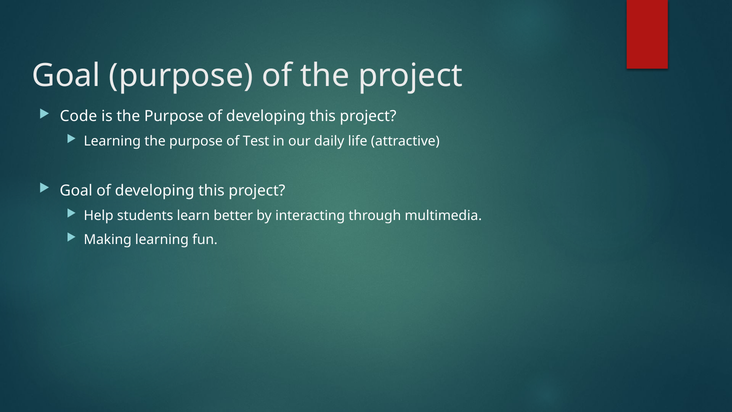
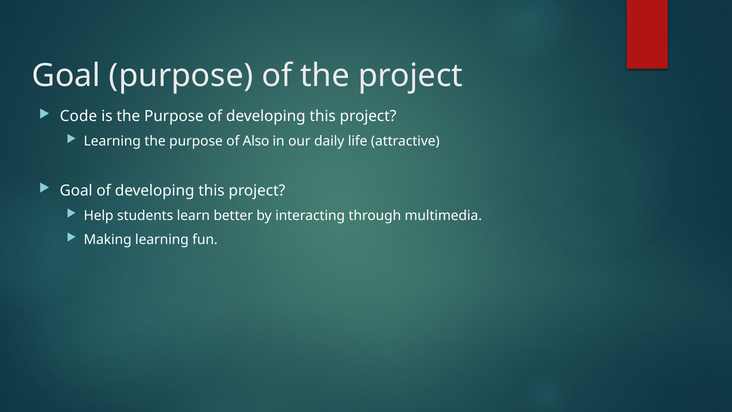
Test: Test -> Also (256, 141)
